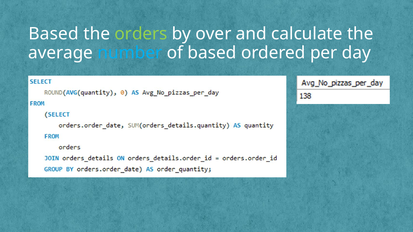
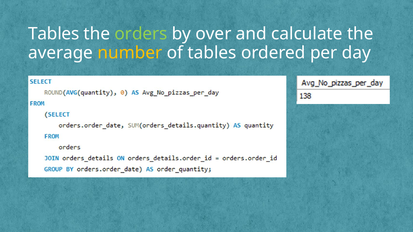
Based: Based -> Tables (54, 34)
number colour: light blue -> yellow (130, 53)
of based: based -> tables (212, 53)
